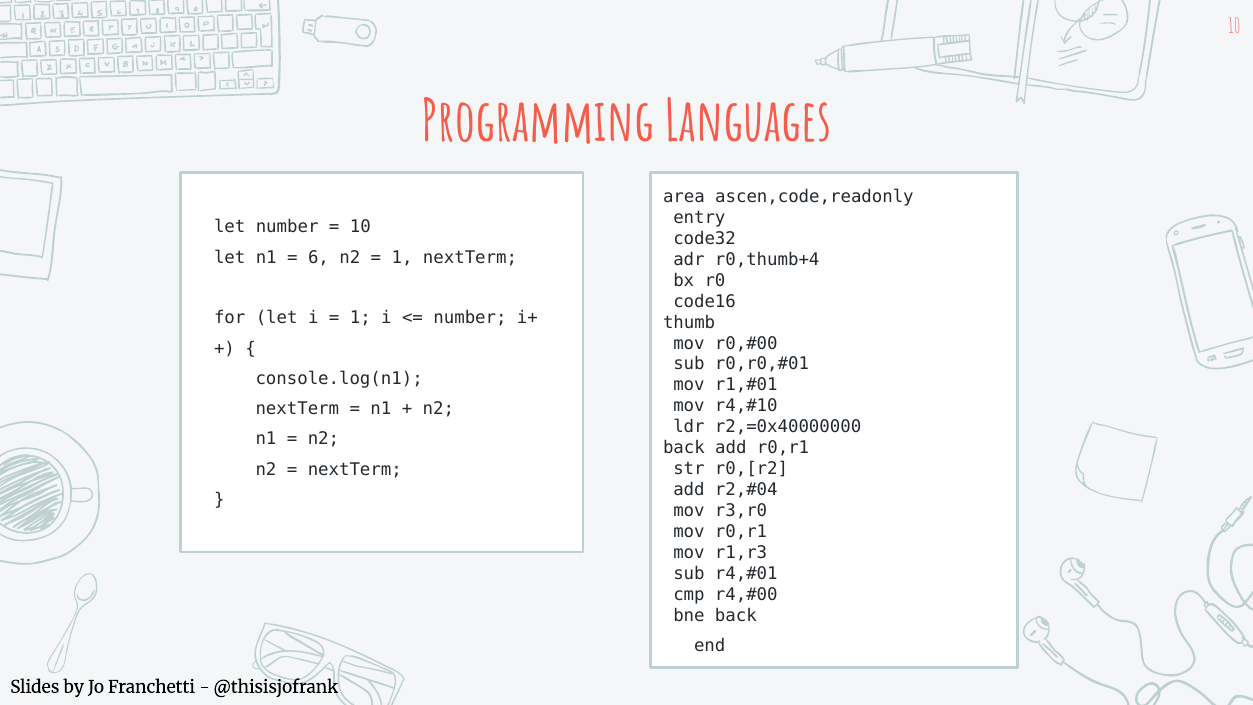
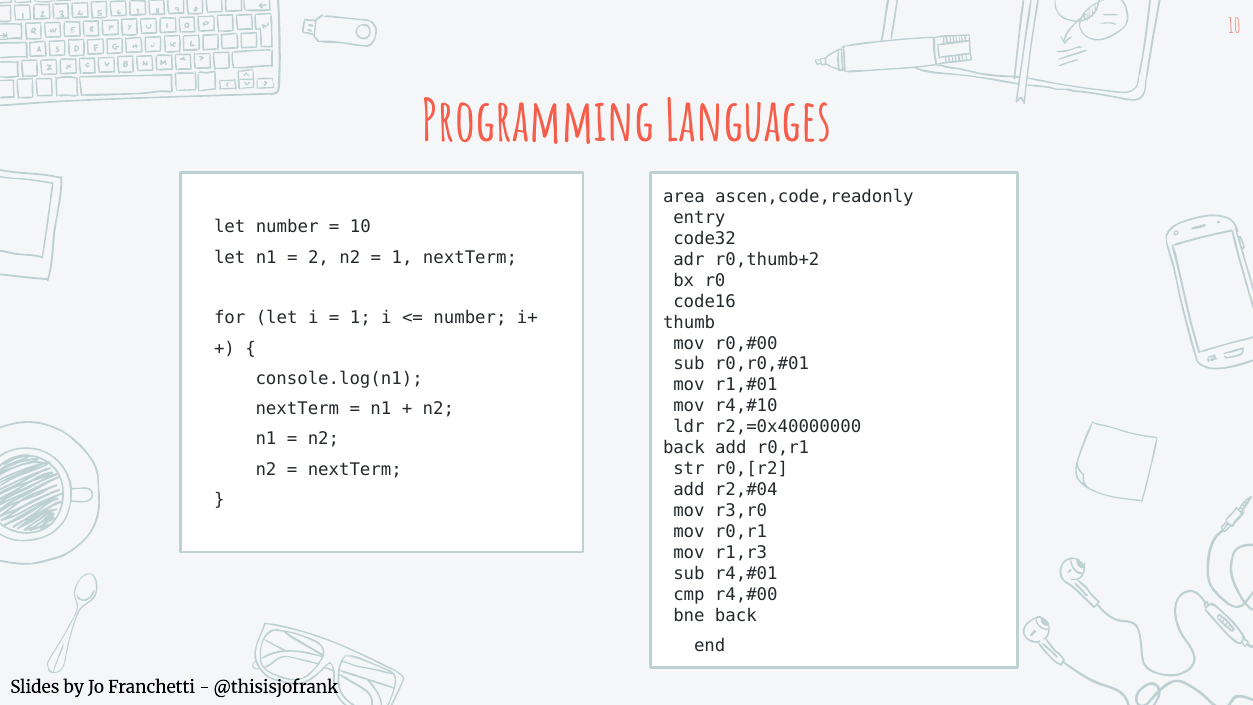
6: 6 -> 2 (318, 257)
r0,thumb+4: r0,thumb+4 -> r0,thumb+2 (767, 260)
